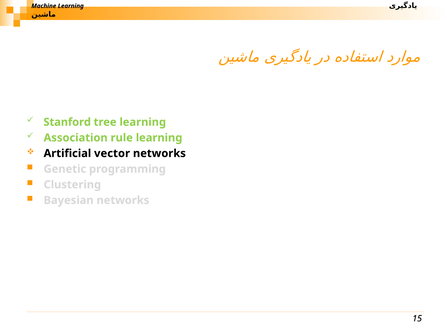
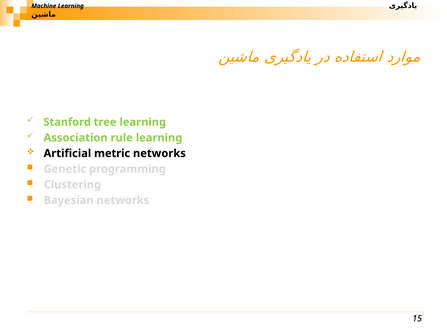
vector: vector -> metric (112, 154)
